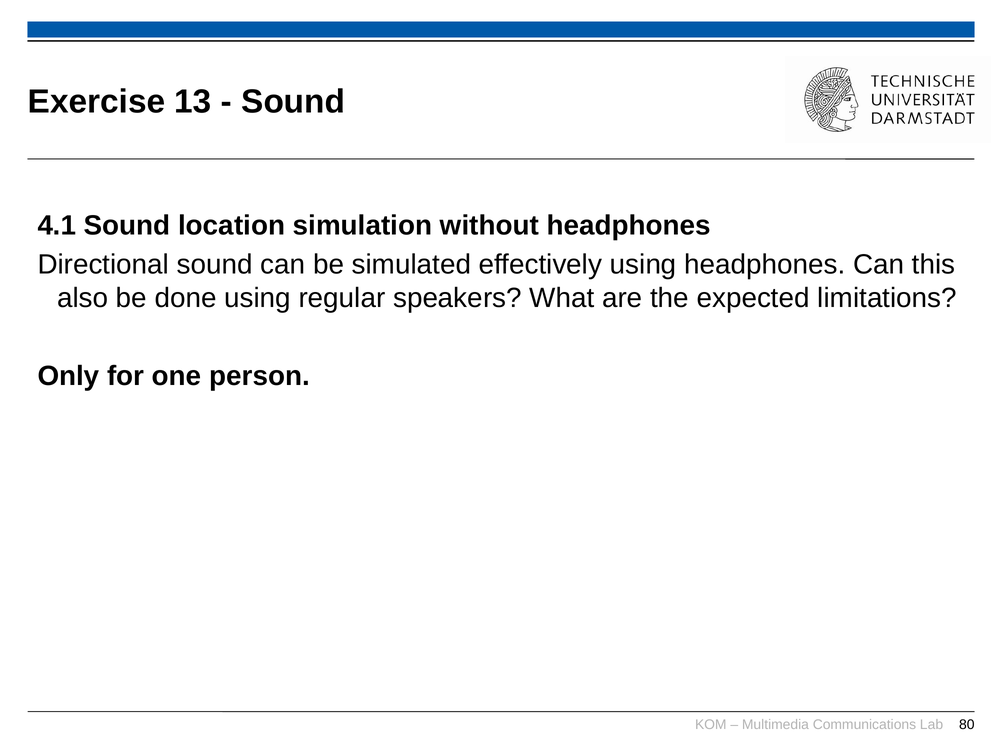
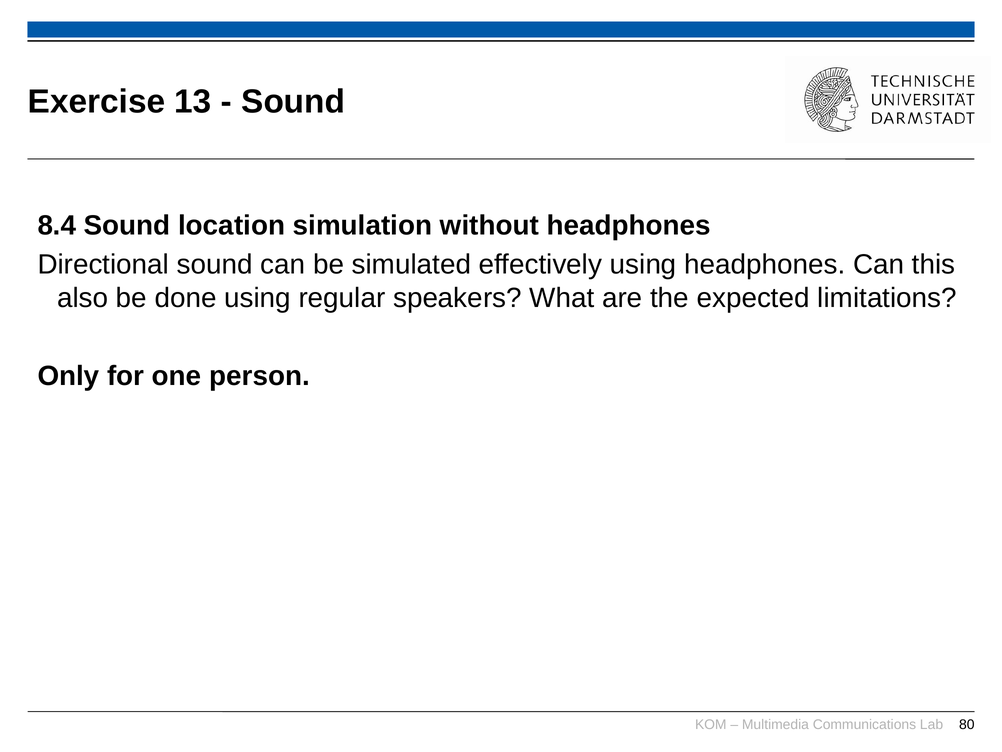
4.1: 4.1 -> 8.4 (57, 225)
